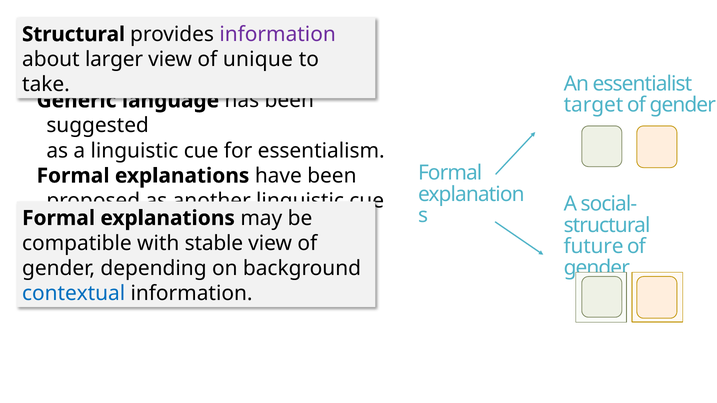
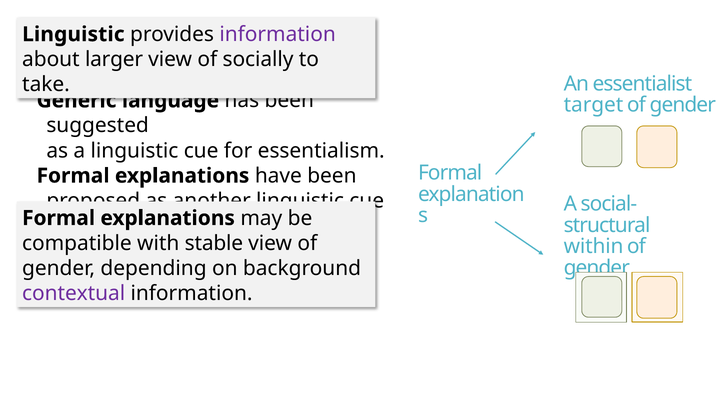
Structural: Structural -> Linguistic (73, 34)
unique: unique -> socially (258, 59)
future: future -> within (594, 247)
contextual colour: blue -> purple (74, 294)
